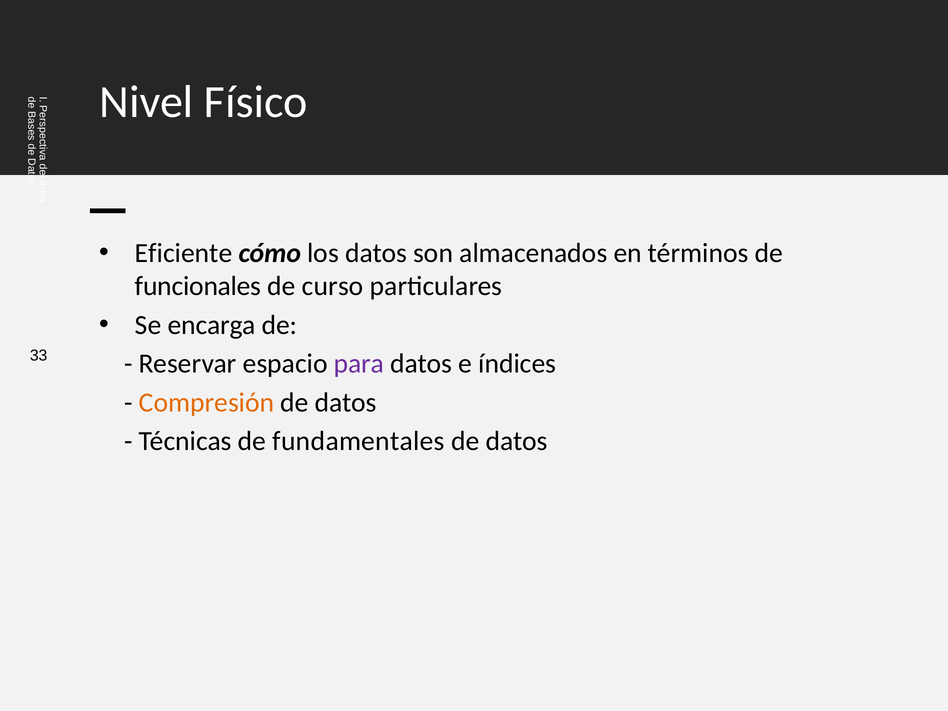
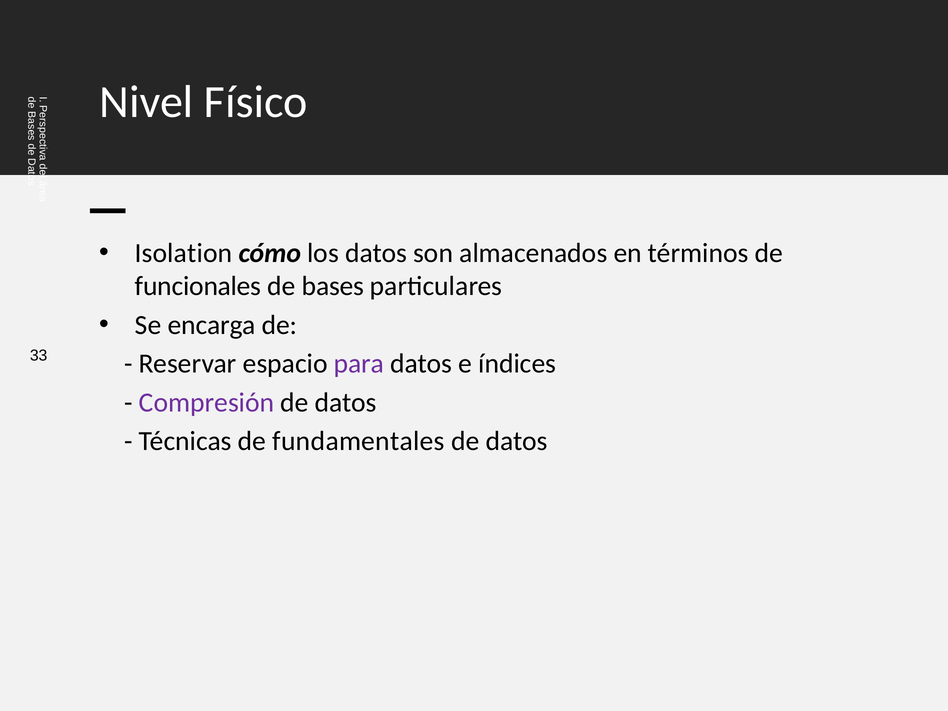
Eficiente: Eficiente -> Isolation (184, 253)
curso: curso -> bases (333, 286)
Compresión colour: orange -> purple (207, 402)
